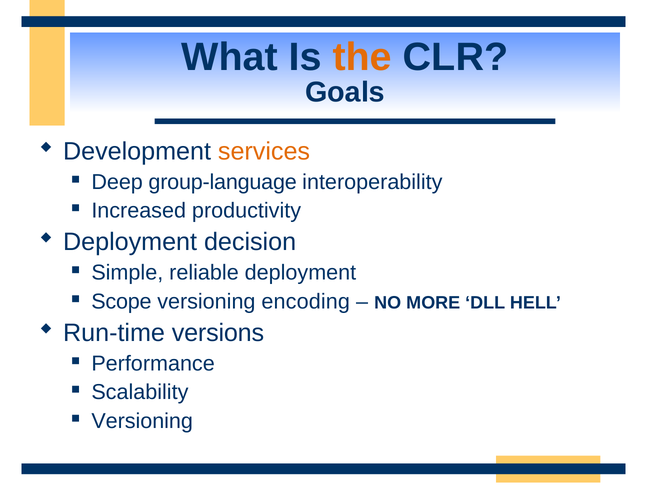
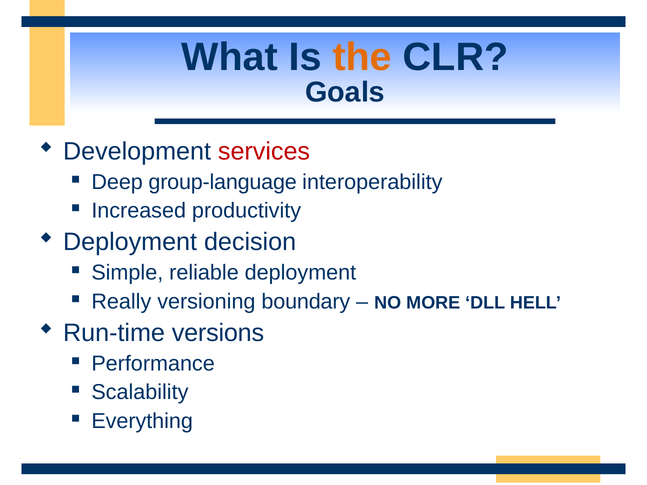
services colour: orange -> red (264, 151)
Scope: Scope -> Really (121, 302)
encoding: encoding -> boundary (306, 302)
Versioning: Versioning -> Everything (142, 421)
